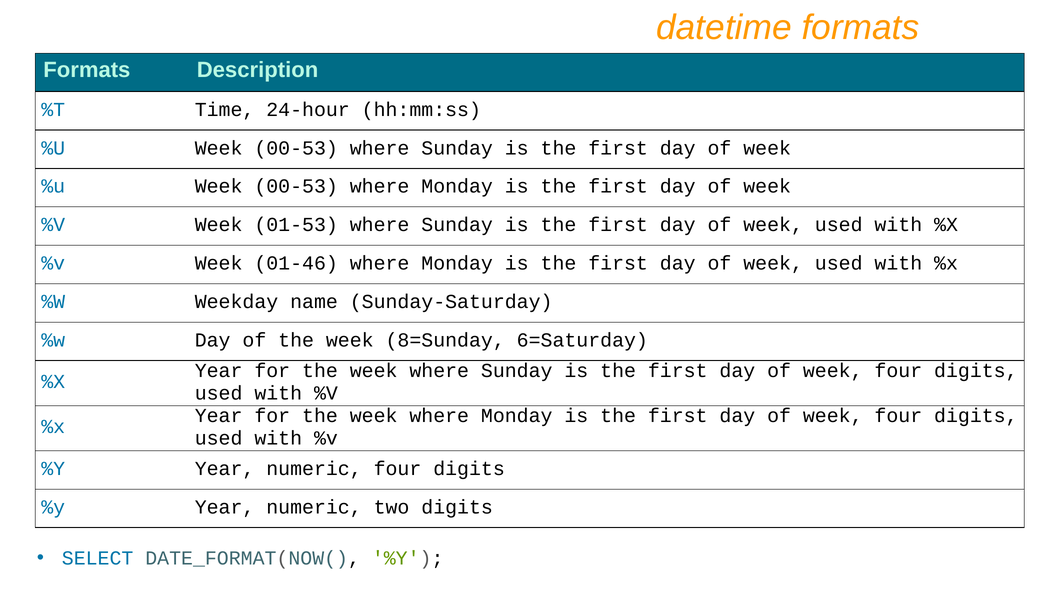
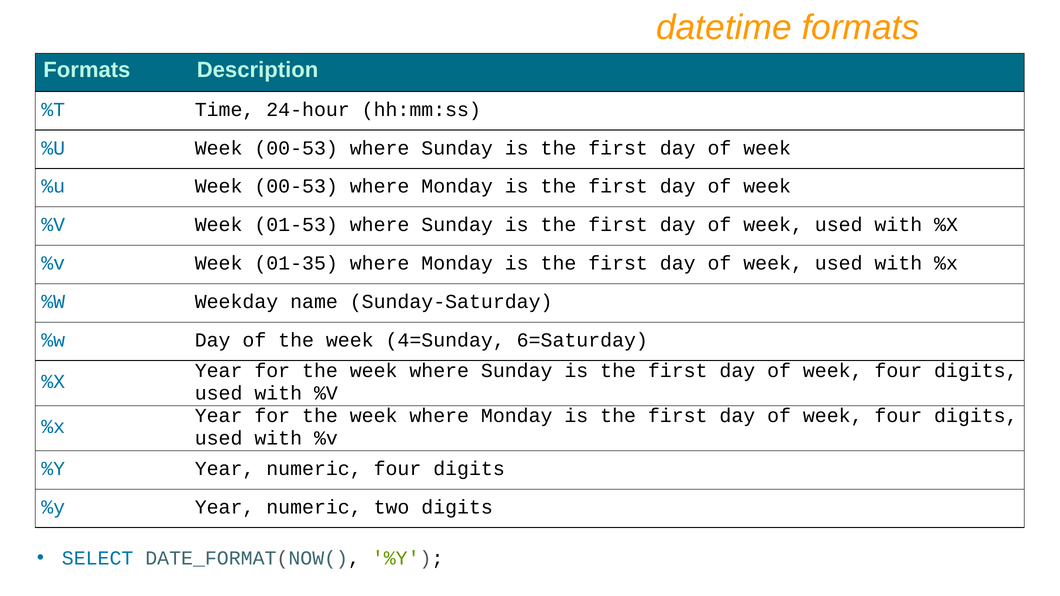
01-46: 01-46 -> 01-35 (296, 263)
8=Sunday: 8=Sunday -> 4=Sunday (445, 340)
